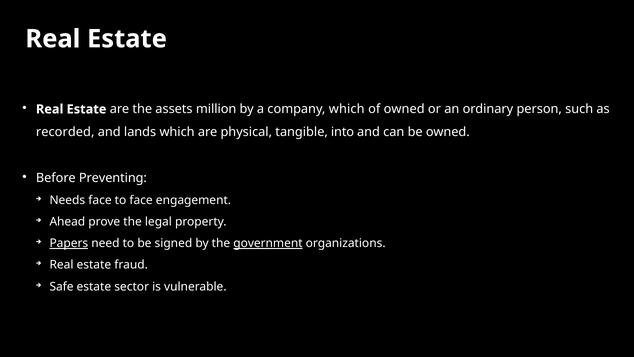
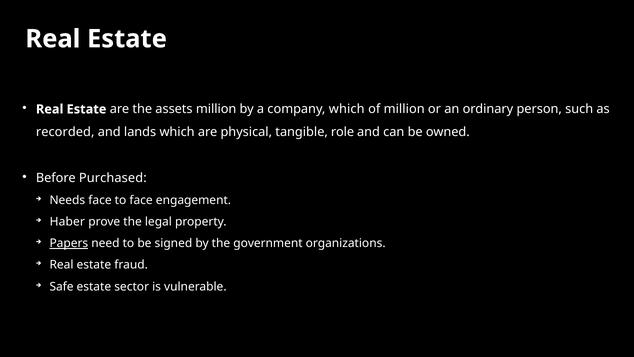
of owned: owned -> million (404, 109)
into: into -> role (343, 132)
Preventing: Preventing -> Purchased (113, 178)
Ahead: Ahead -> Haber (67, 222)
government underline: present -> none (268, 243)
